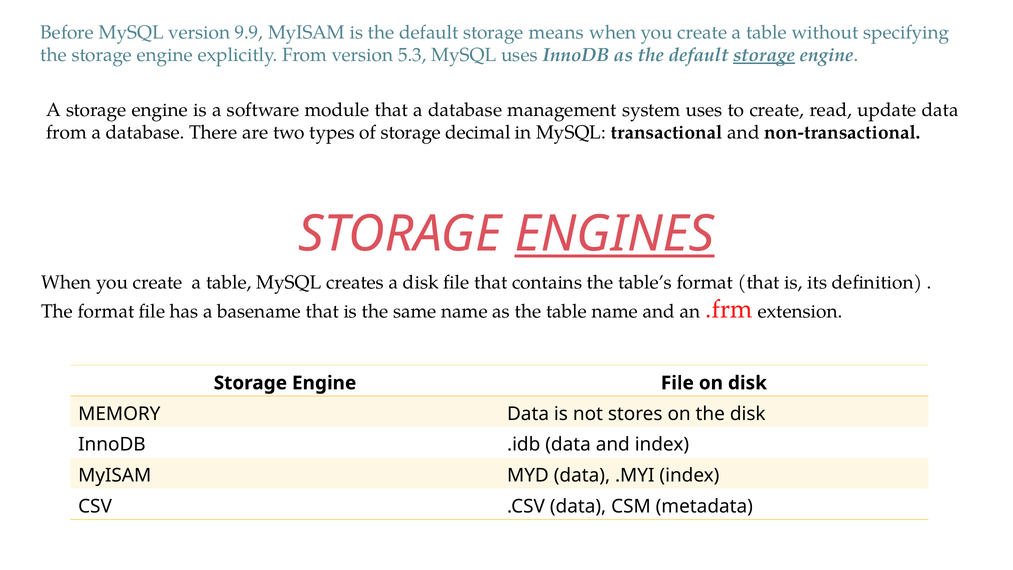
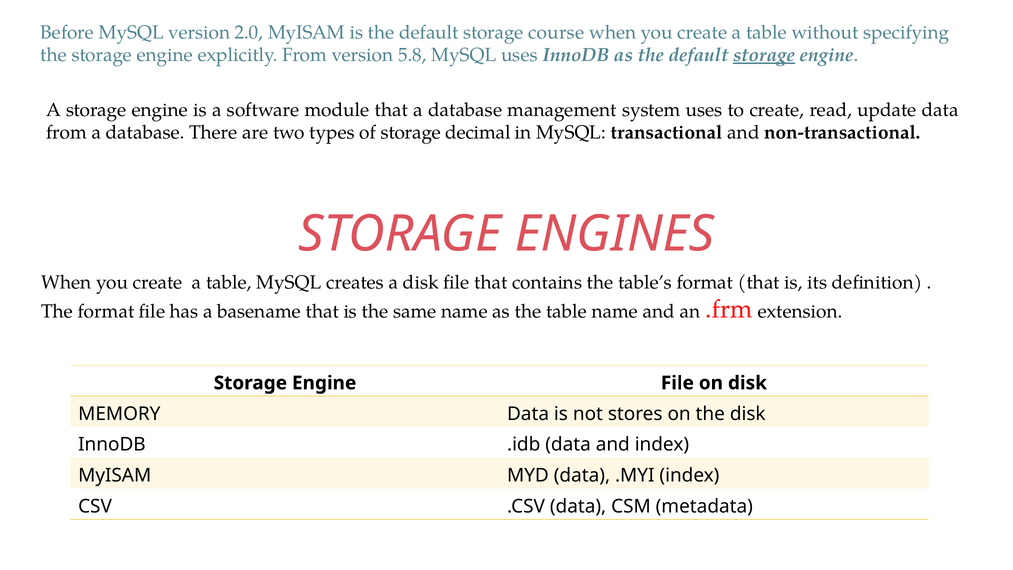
9.9: 9.9 -> 2.0 (249, 32)
means: means -> course (556, 32)
5.3: 5.3 -> 5.8 (412, 55)
ENGINES underline: present -> none (614, 234)
